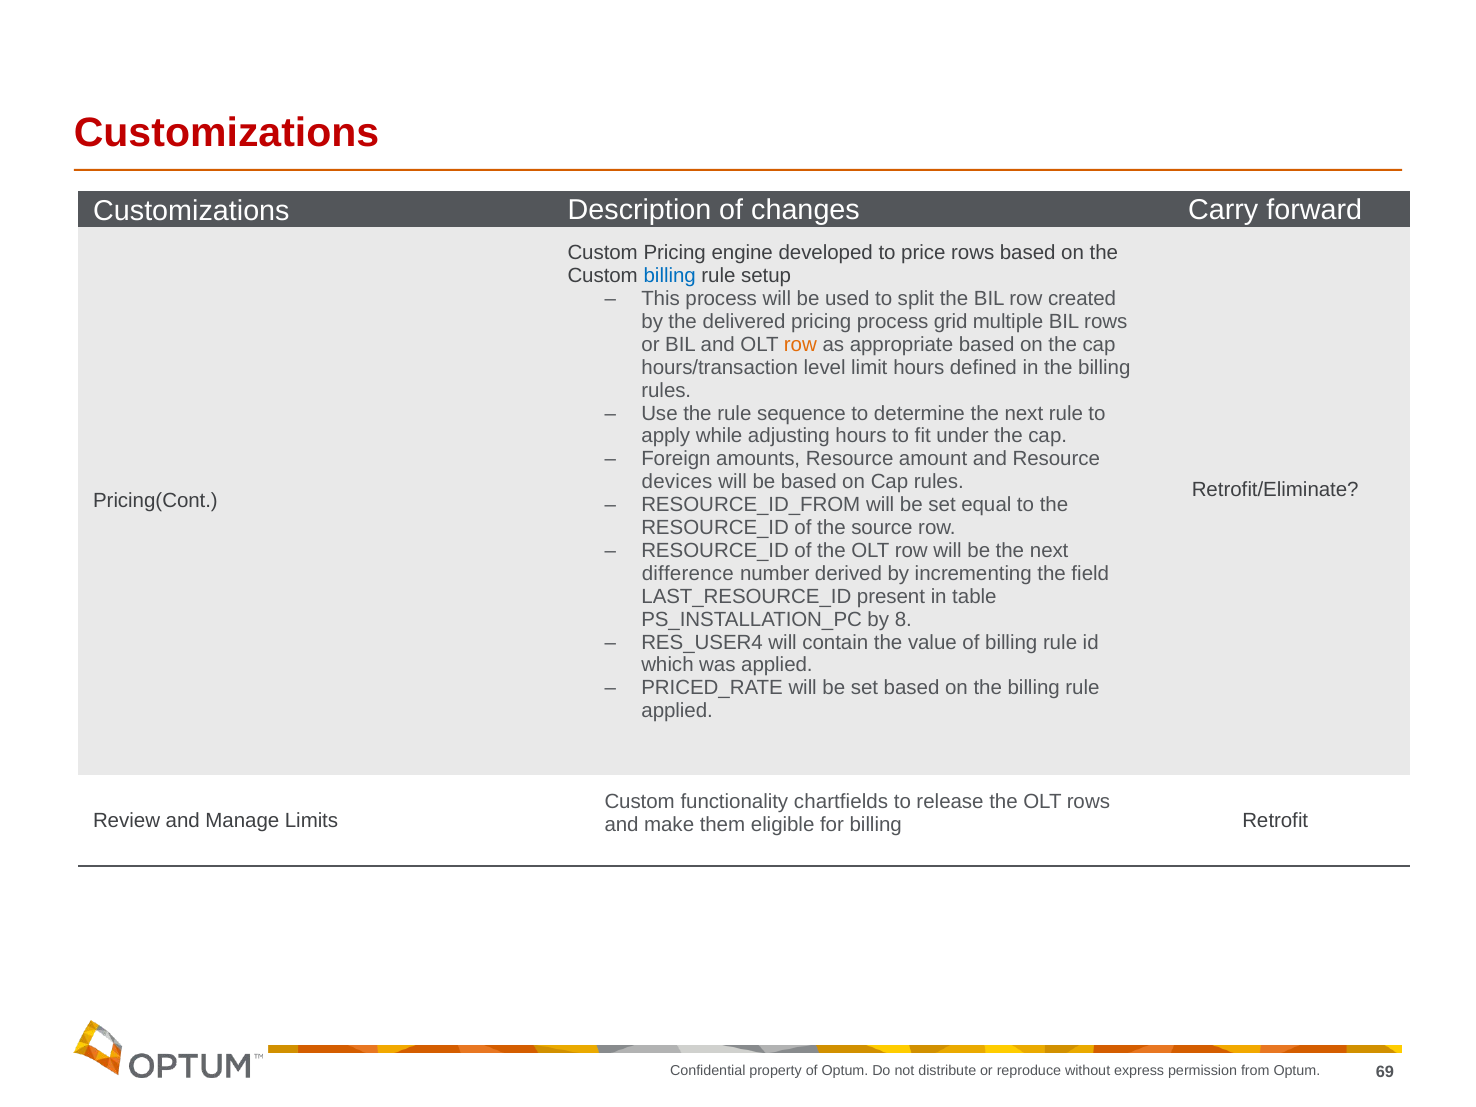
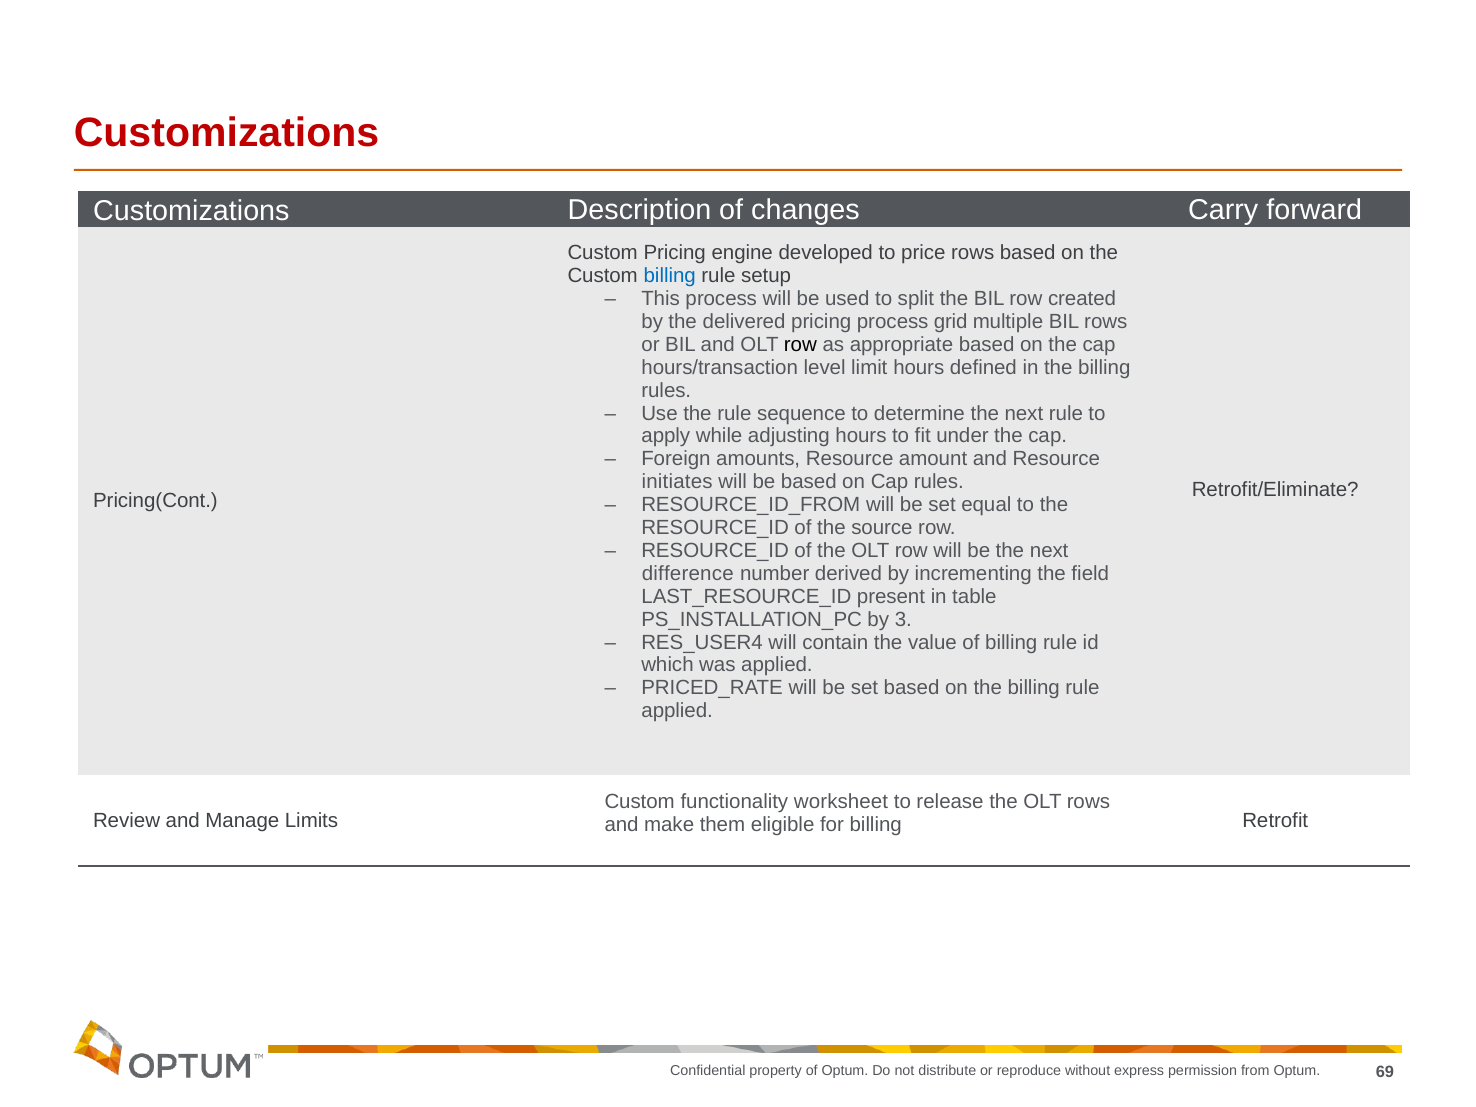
row colour: orange -> black (800, 345)
devices: devices -> initiates (677, 482)
8: 8 -> 3 (903, 619)
chartfields: chartfields -> worksheet (841, 802)
